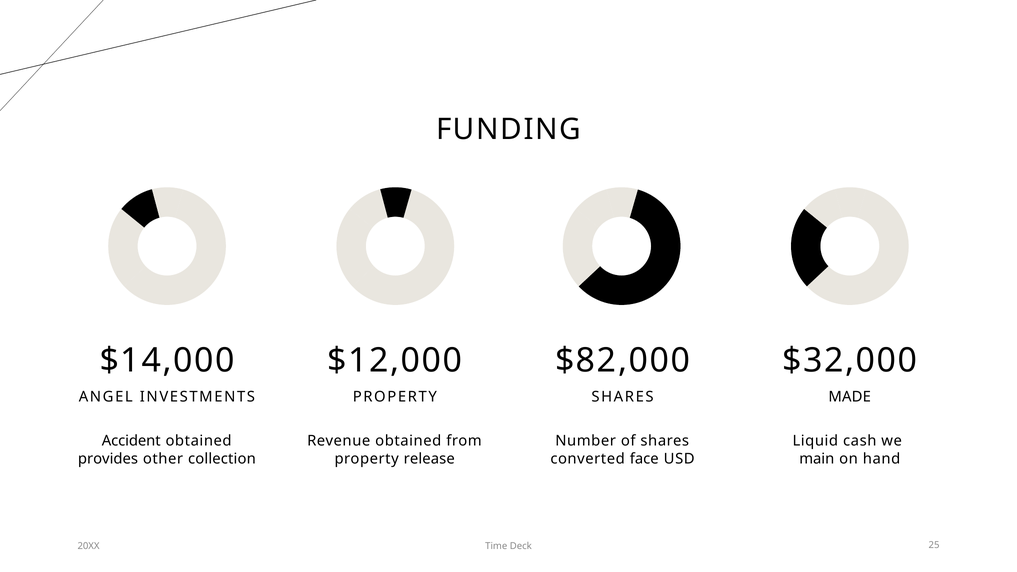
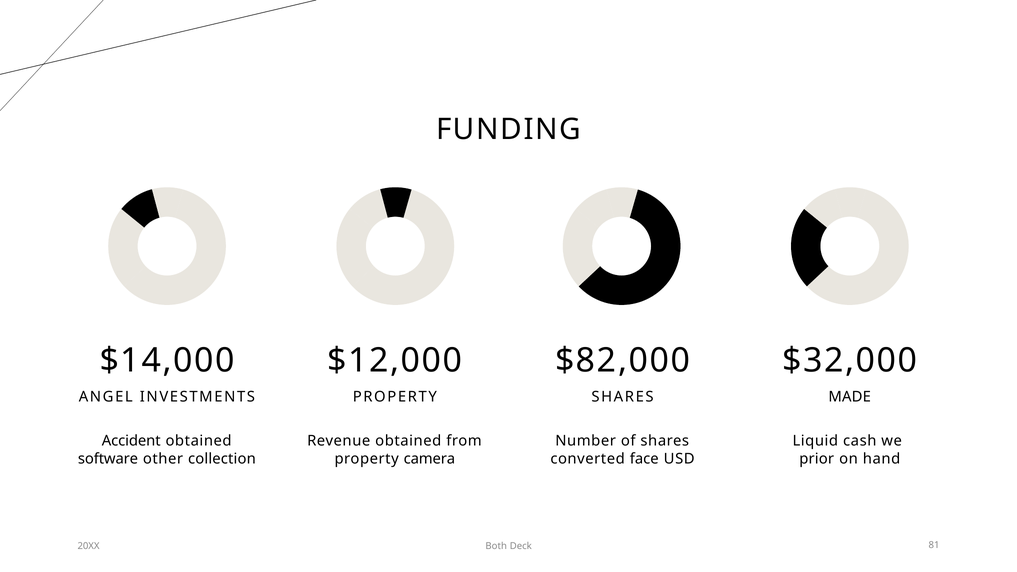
provides: provides -> software (108, 459)
release: release -> camera (429, 459)
main: main -> prior (817, 459)
Time: Time -> Both (496, 546)
25: 25 -> 81 (934, 545)
